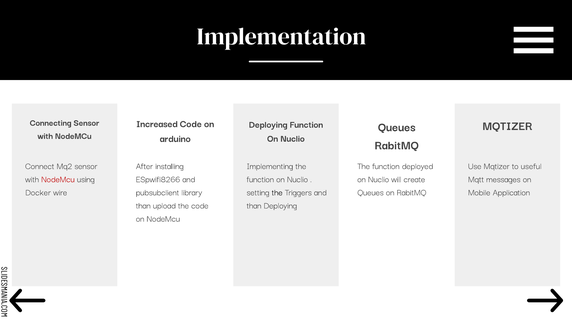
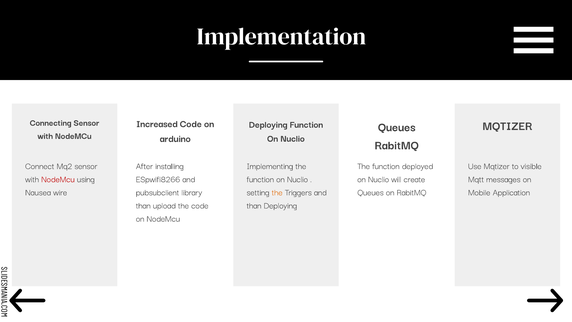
useful: useful -> visible (531, 166)
Docker: Docker -> Nausea (38, 192)
the colour: black -> orange (277, 192)
